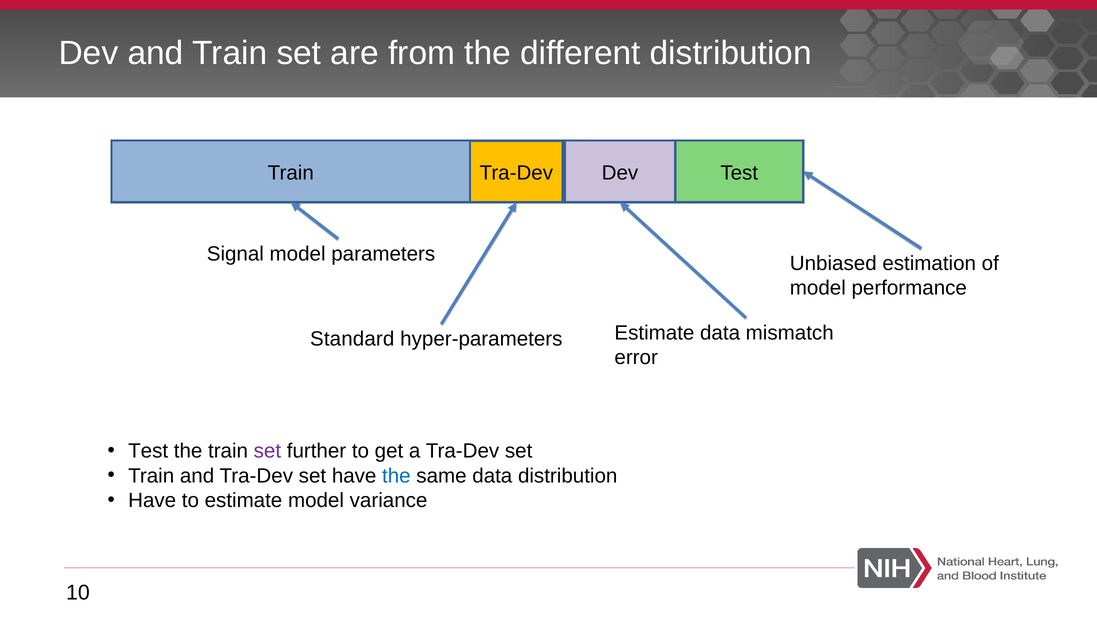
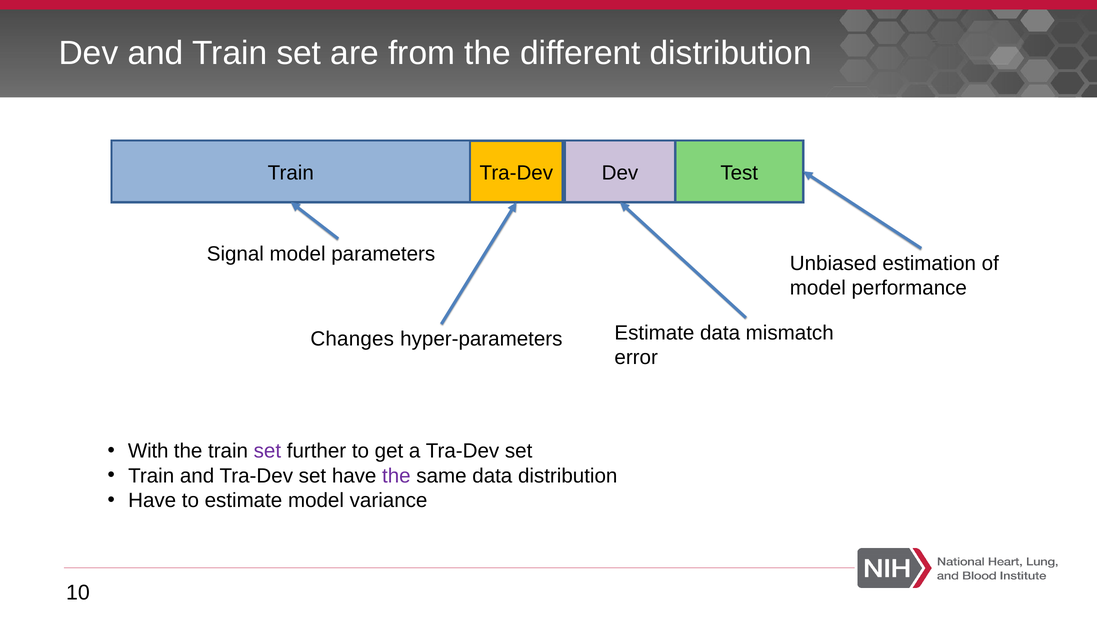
Standard: Standard -> Changes (352, 339)
Test: Test -> With (148, 451)
the colour: blue -> purple (396, 476)
